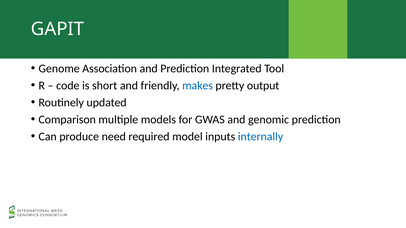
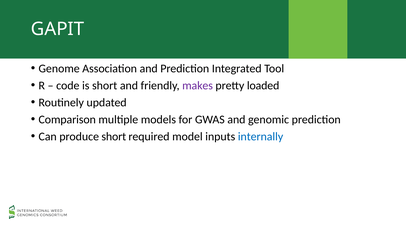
makes colour: blue -> purple (198, 86)
output: output -> loaded (263, 86)
produce need: need -> short (114, 137)
